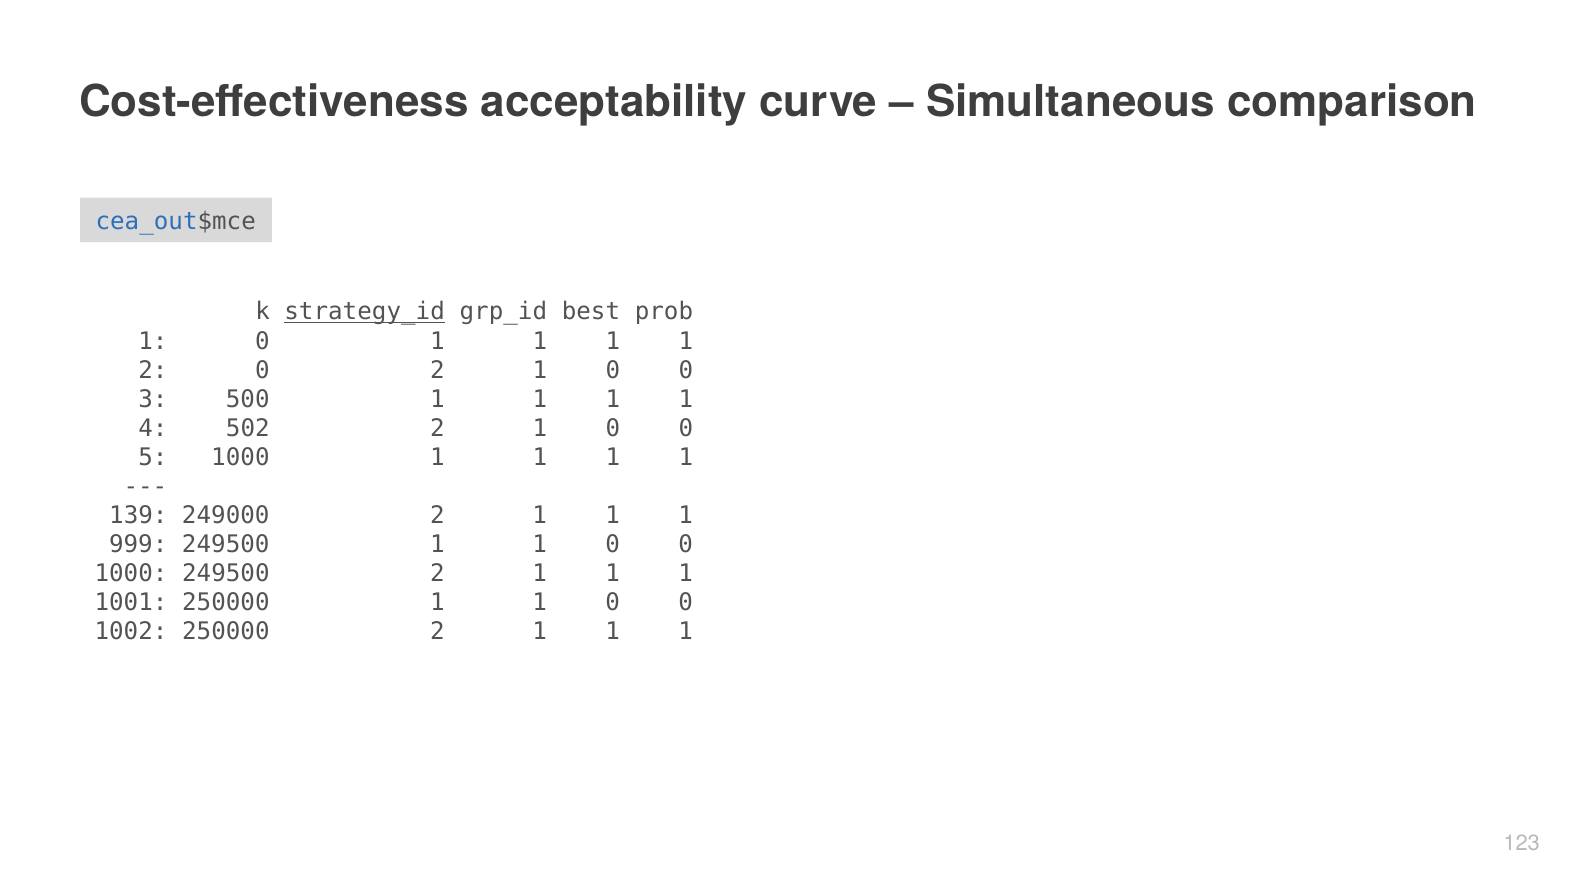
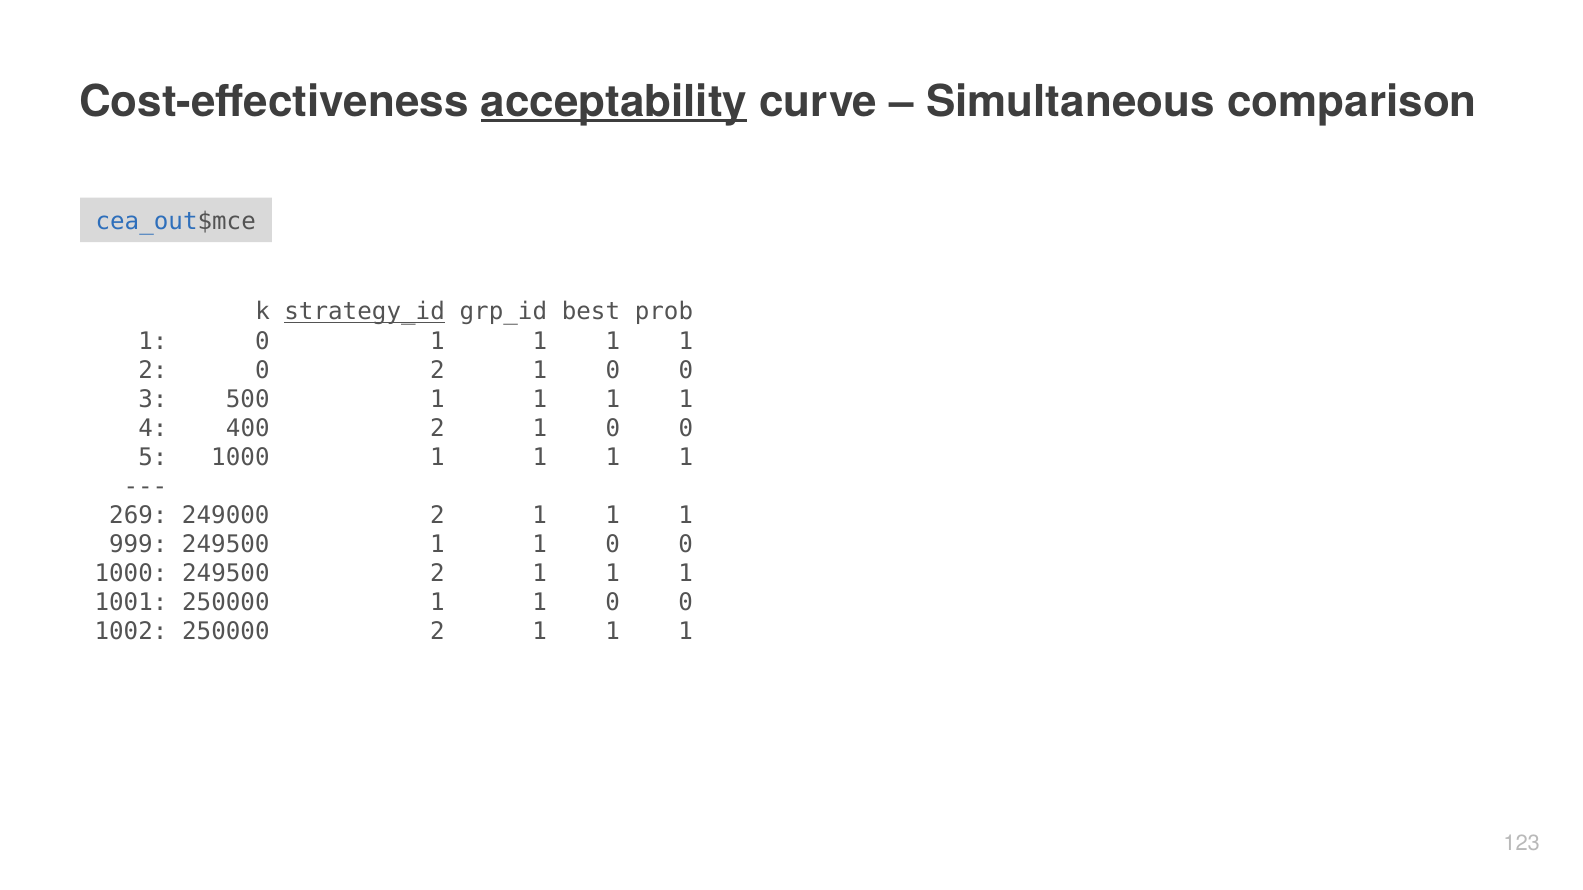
acceptability underline: none -> present (614, 102)
502: 502 -> 400 (248, 428)
139: 139 -> 269 (138, 515)
